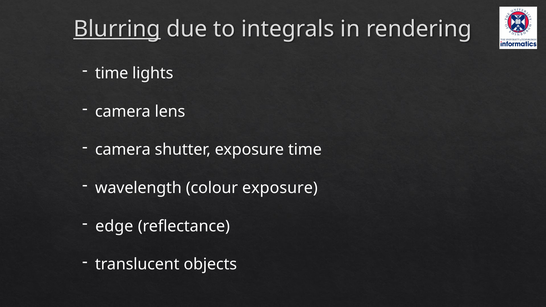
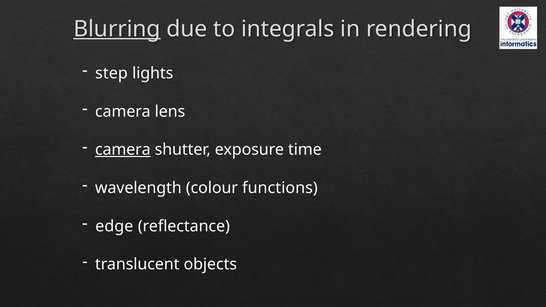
time: time -> step (111, 73)
camera underline: none -> present (123, 150)
colour exposure: exposure -> functions (280, 188)
